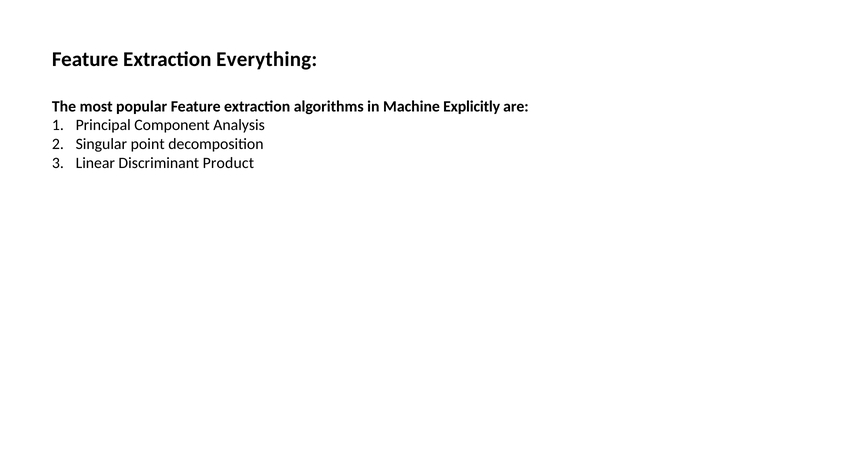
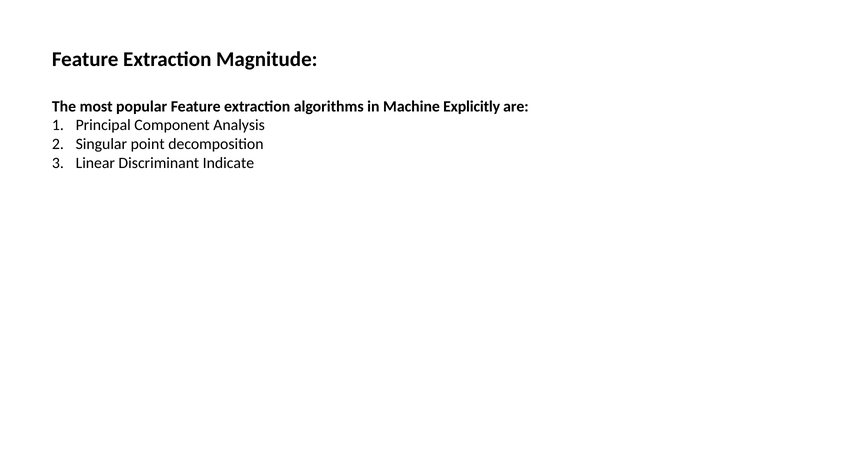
Everything: Everything -> Magnitude (267, 59)
Product: Product -> Indicate (228, 163)
